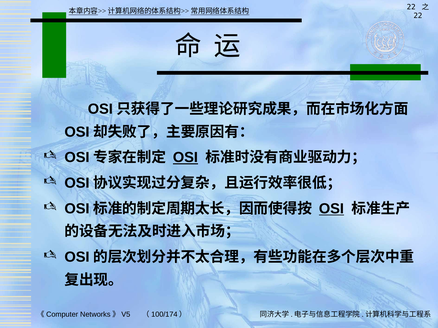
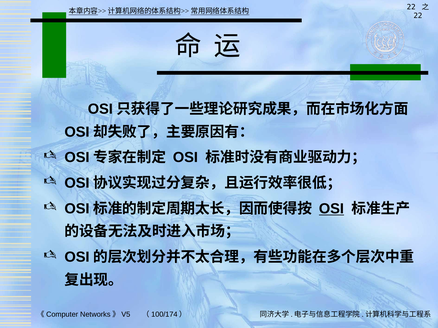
OSI underline: present -> none (185, 158)
